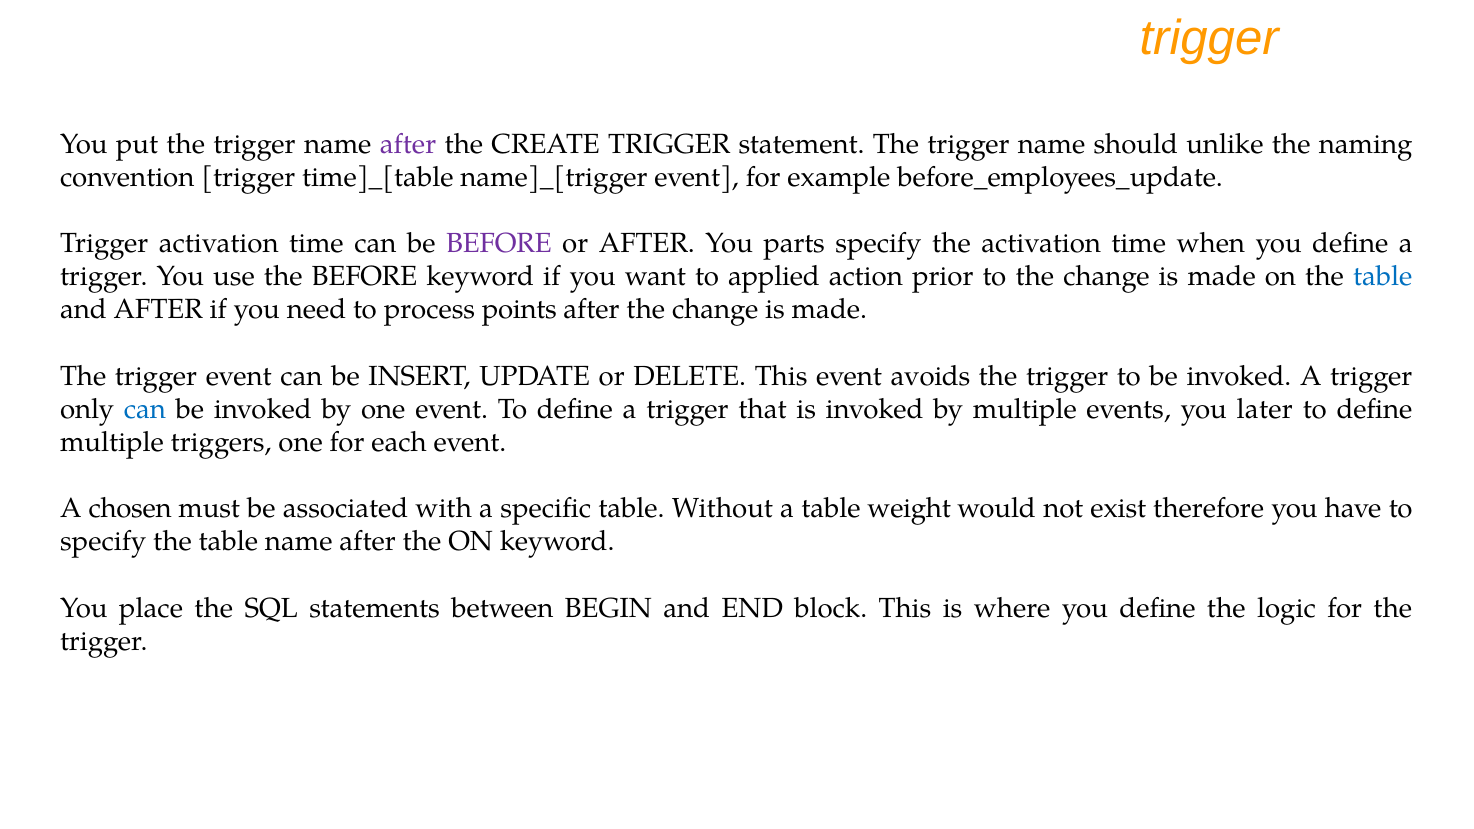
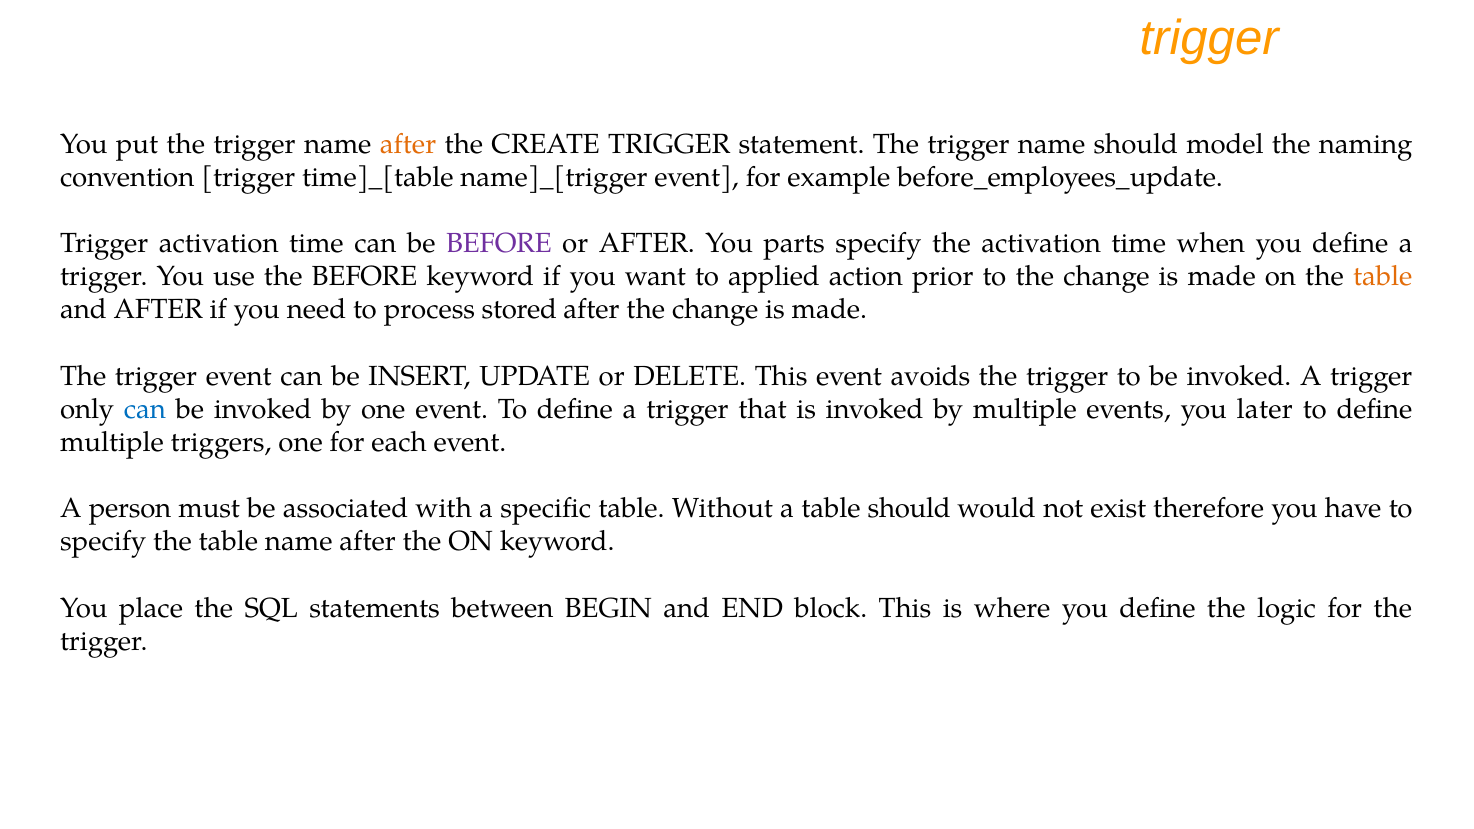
after colour: purple -> orange (408, 144)
unlike: unlike -> model (1225, 144)
table colour: blue -> orange (1383, 277)
points: points -> stored (519, 310)
chosen: chosen -> person (130, 509)
table weight: weight -> should (909, 509)
